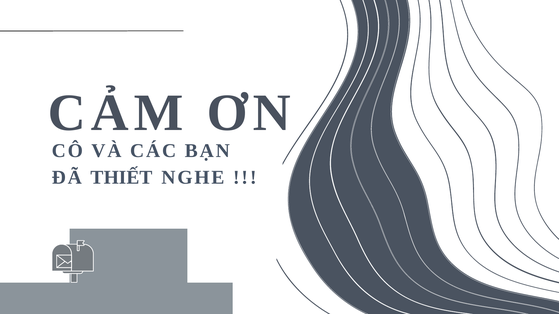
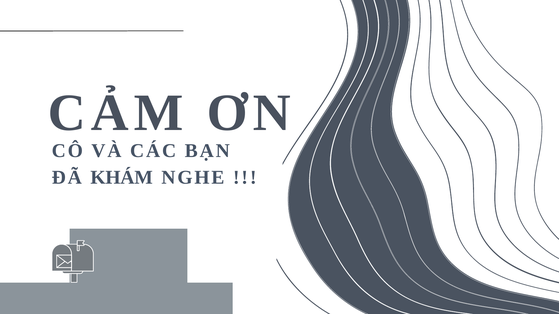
THIẾT: THIẾT -> KHÁM (122, 178)
